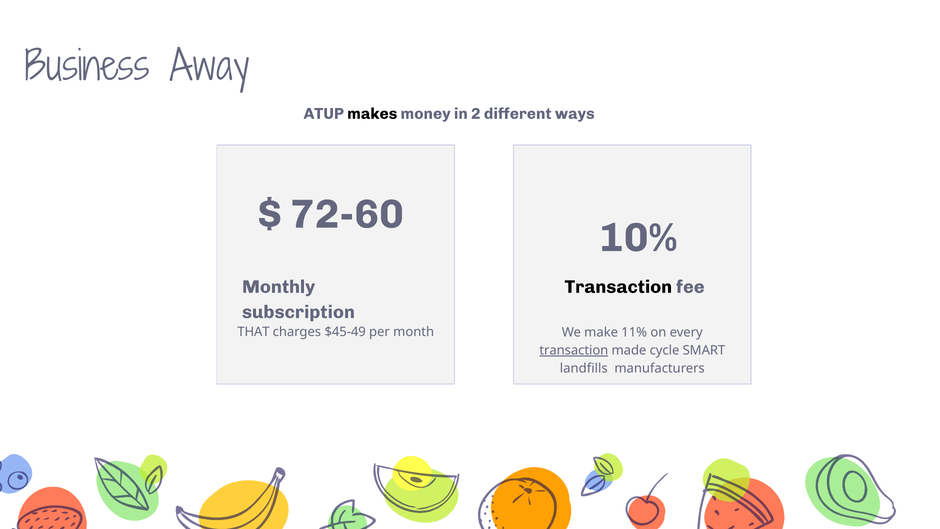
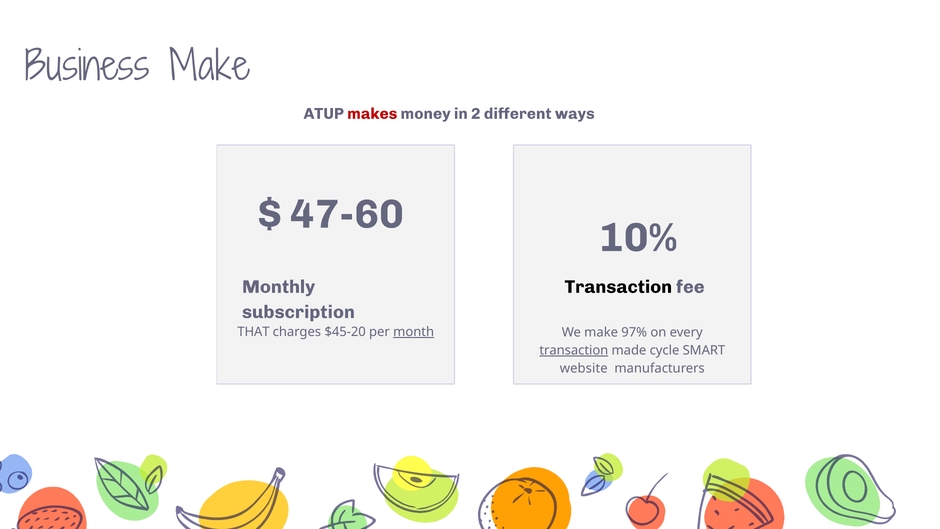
Business Away: Away -> Make (210, 67)
makes colour: black -> red (372, 114)
72-60: 72-60 -> 47-60 (347, 214)
$45-49: $45-49 -> $45-20 (345, 332)
month underline: none -> present (414, 332)
11%: 11% -> 97% (634, 332)
landfills: landfills -> website (584, 368)
